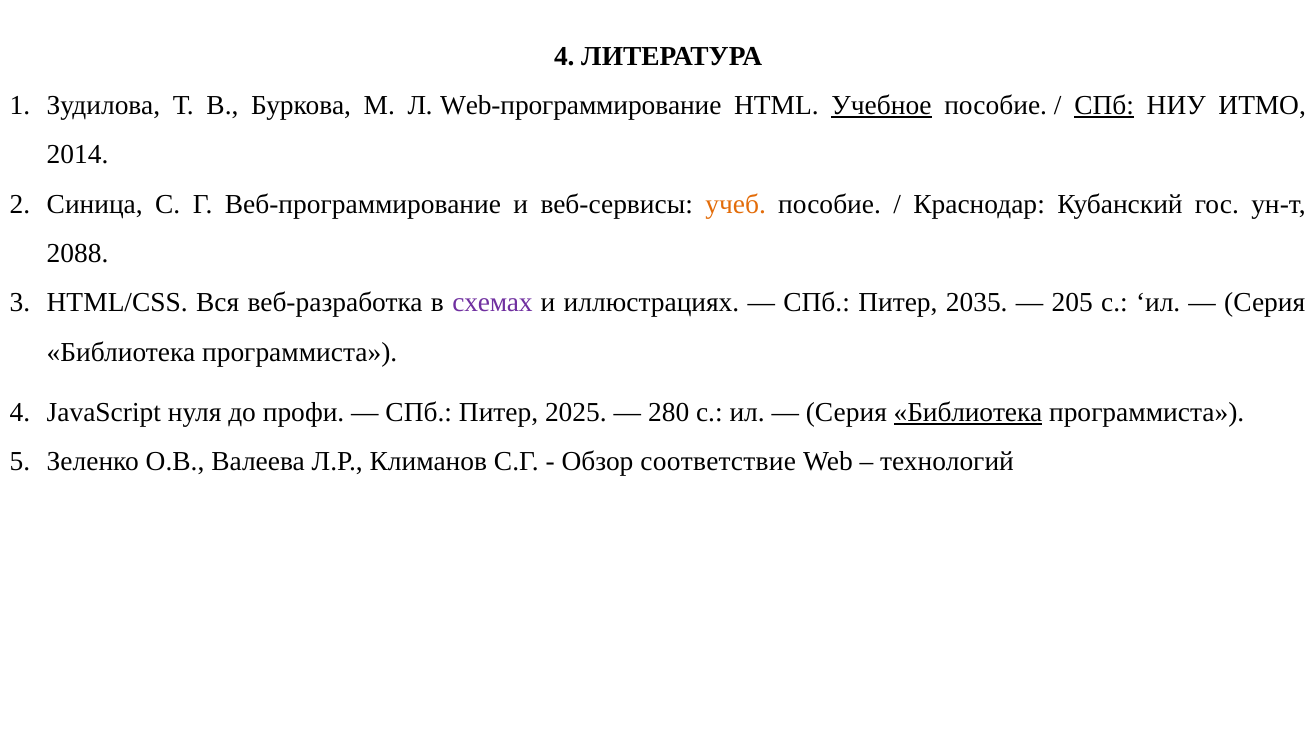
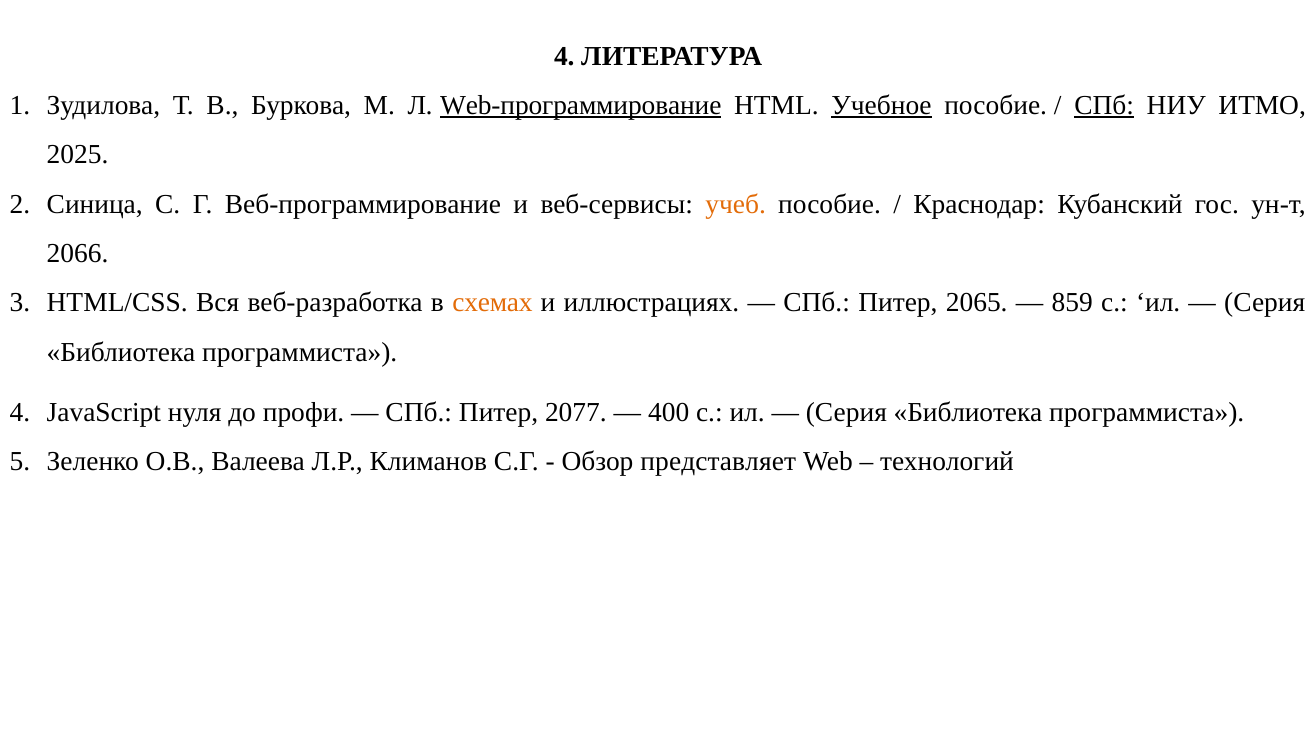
Web-программирование underline: none -> present (581, 105)
2014: 2014 -> 2025 (78, 155)
2088: 2088 -> 2066 (78, 254)
схемах colour: purple -> orange (492, 303)
2035: 2035 -> 2065 (977, 303)
205: 205 -> 859 (1072, 303)
2025: 2025 -> 2077 (576, 413)
280: 280 -> 400 (669, 413)
Библиотека underline: present -> none (968, 413)
соответствие: соответствие -> представляет (718, 462)
